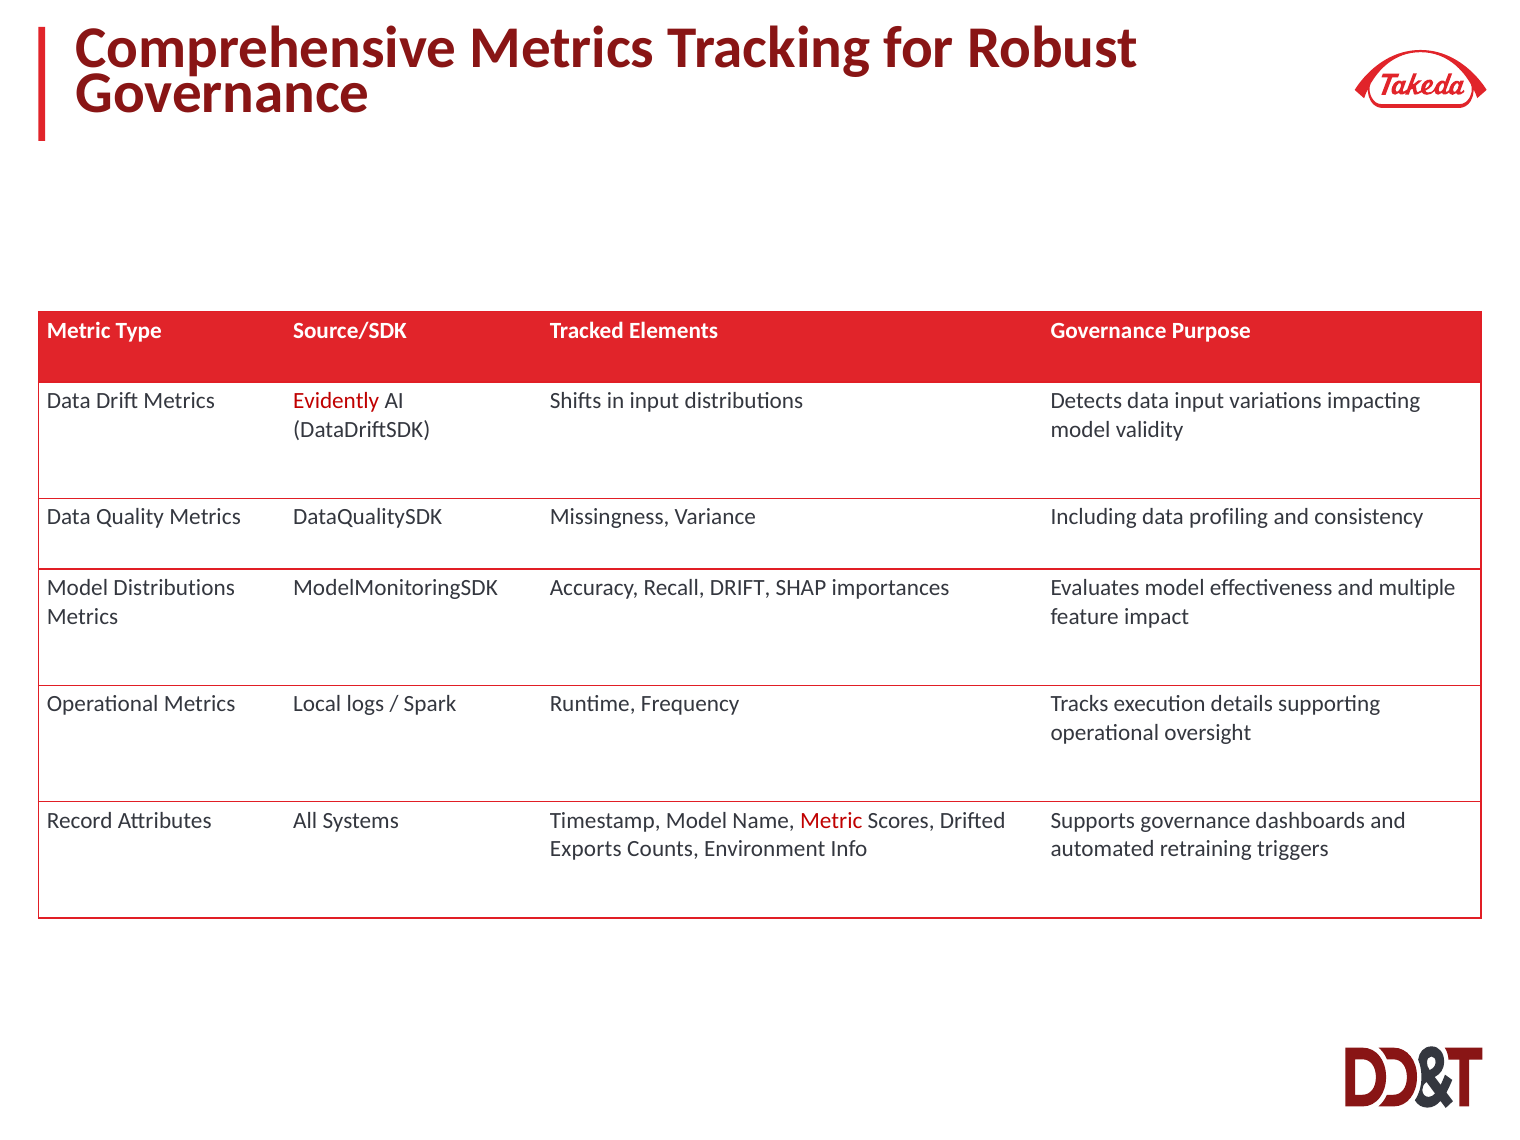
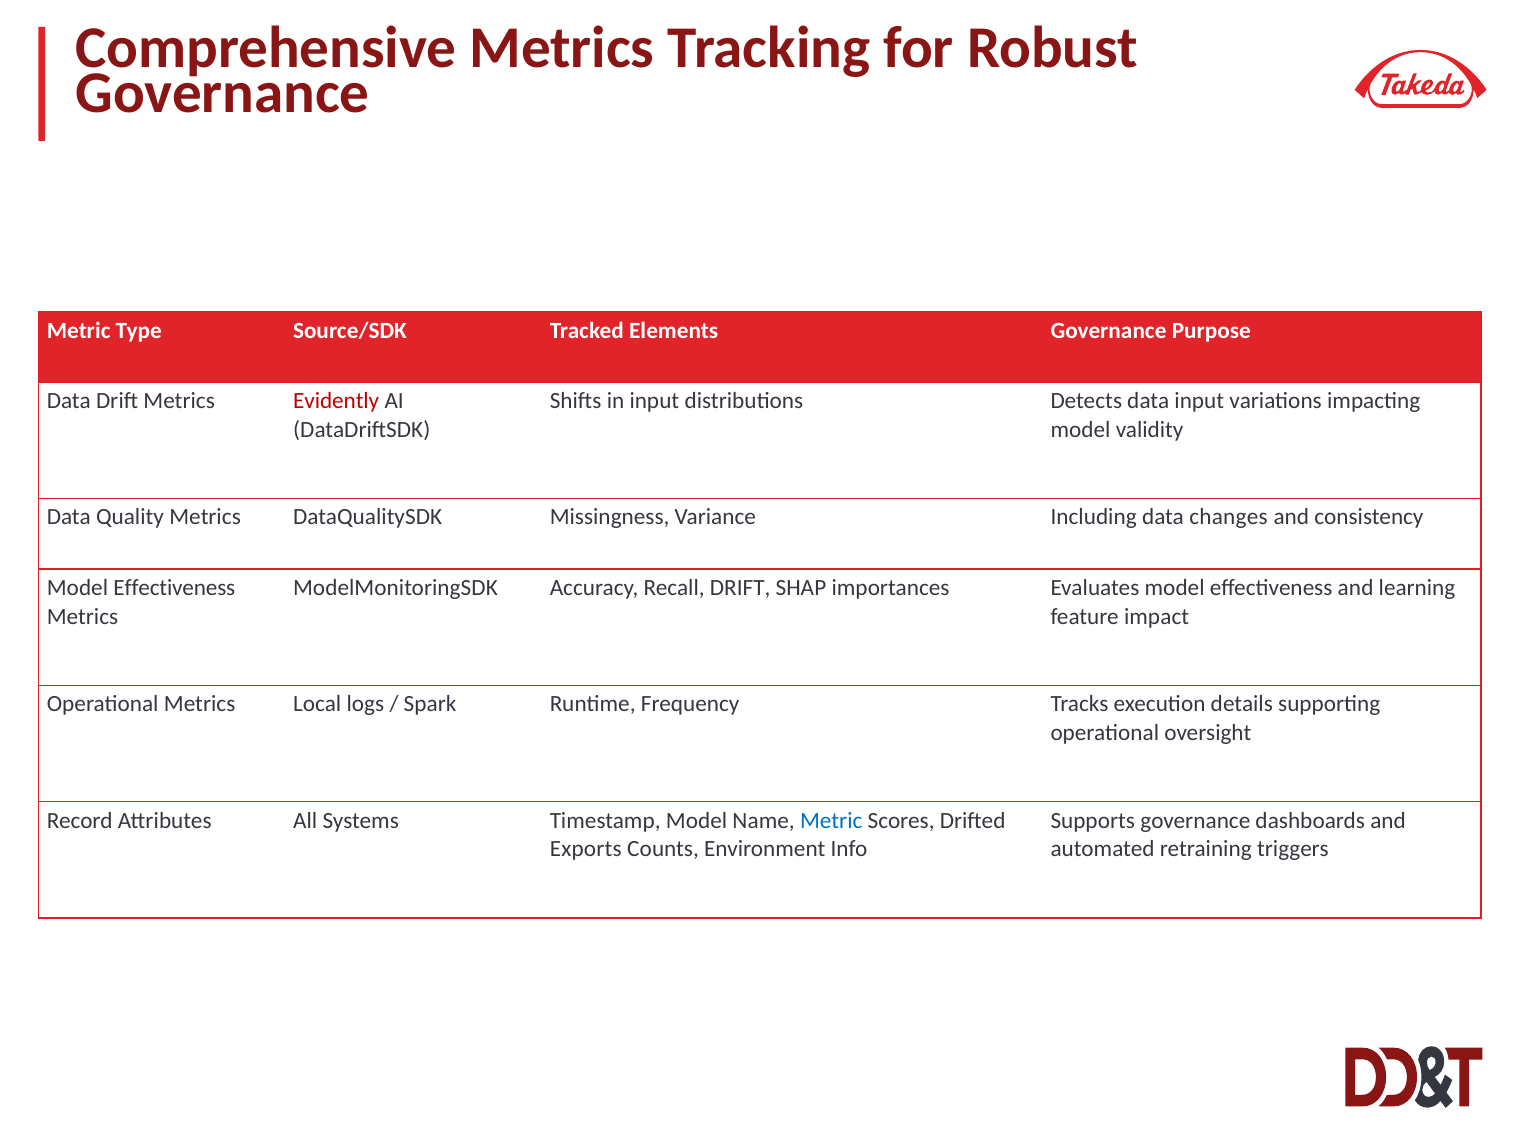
profiling: profiling -> changes (1229, 517)
Distributions: Distributions -> Effectiveness (174, 588)
multiple: multiple -> learning (1417, 588)
Metric colour: red -> blue (831, 820)
